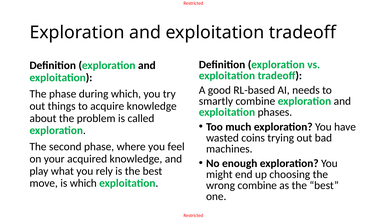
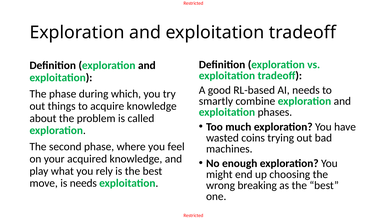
is which: which -> needs (83, 183)
wrong combine: combine -> breaking (257, 185)
